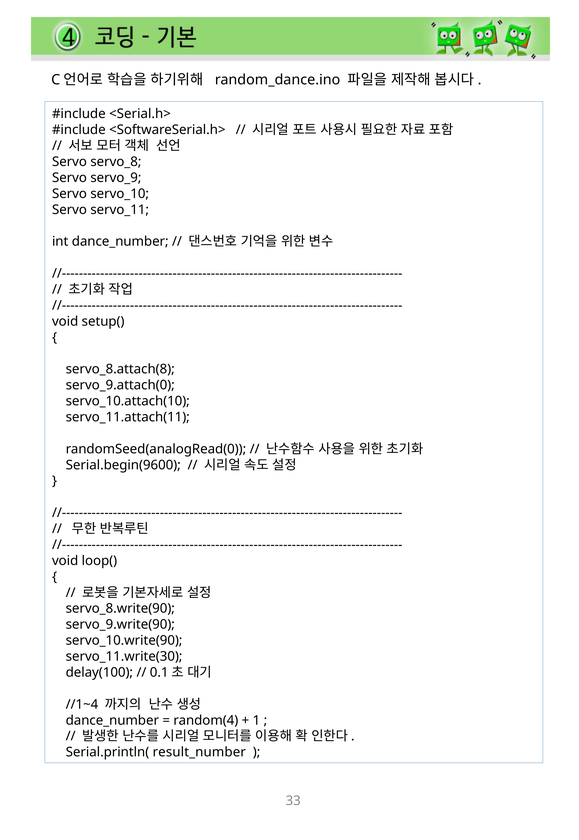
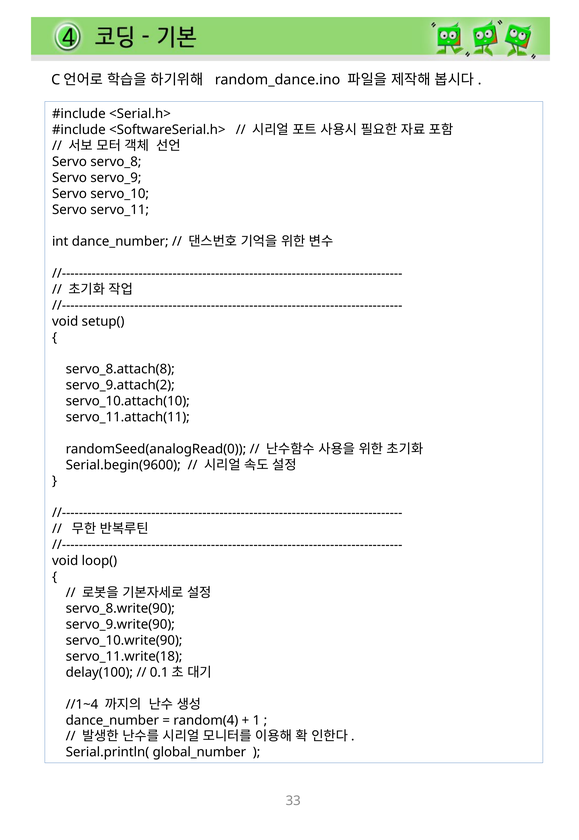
servo_9.attach(0: servo_9.attach(0 -> servo_9.attach(2 (120, 385)
servo_11.write(30: servo_11.write(30 -> servo_11.write(18 (124, 656)
result_number: result_number -> global_number (199, 752)
